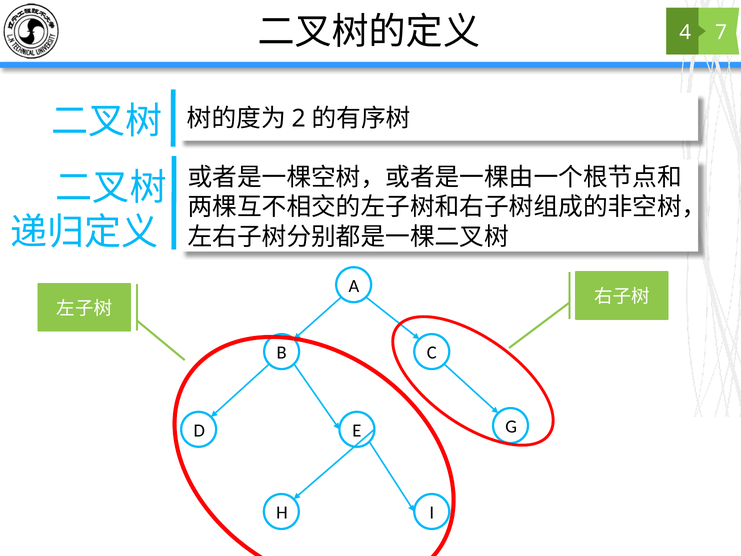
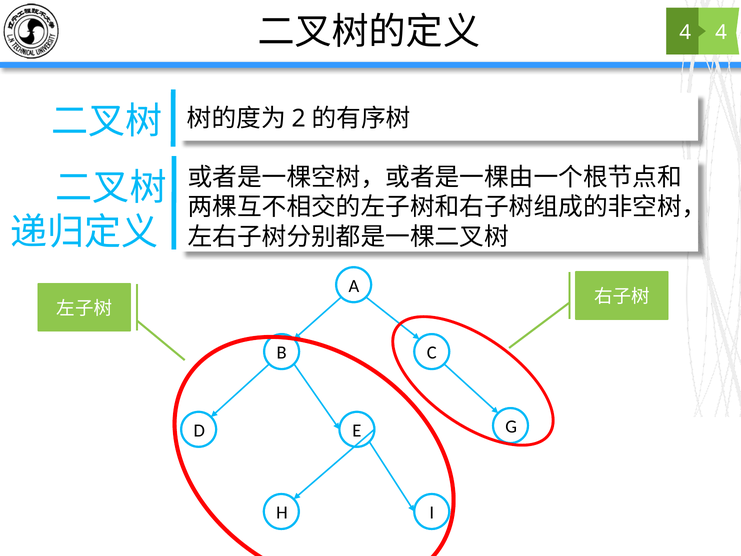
7: 7 -> 4 (721, 32)
